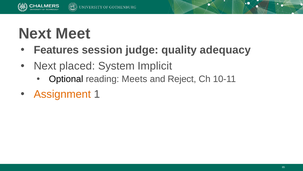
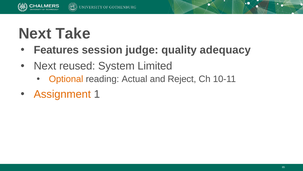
Meet: Meet -> Take (73, 33)
placed: placed -> reused (77, 66)
Implicit: Implicit -> Limited (155, 66)
Optional colour: black -> orange (66, 79)
Meets: Meets -> Actual (135, 79)
